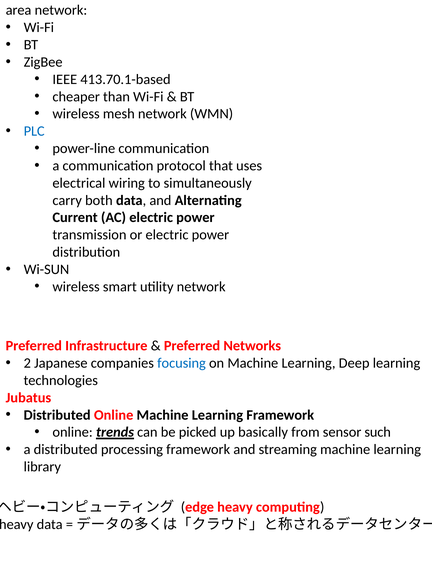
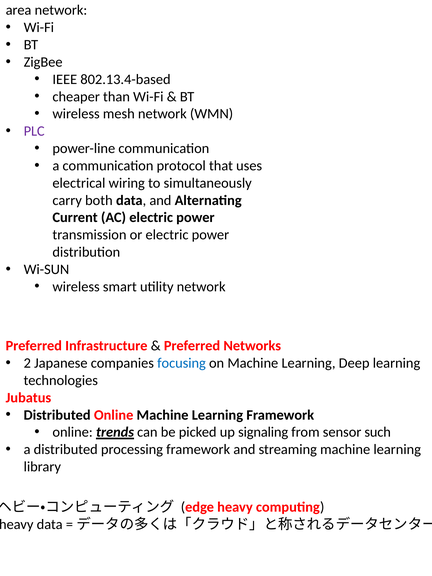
413.70.1-based: 413.70.1-based -> 802.13.4-based (125, 79)
PLC colour: blue -> purple (34, 131)
basically: basically -> signaling (263, 432)
